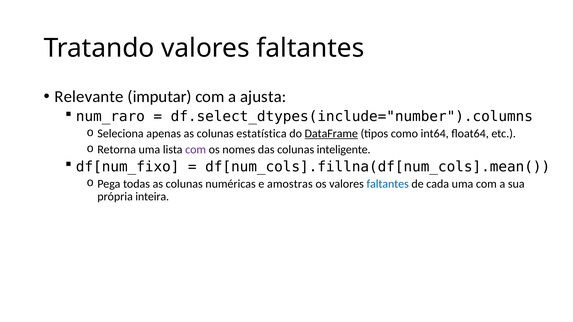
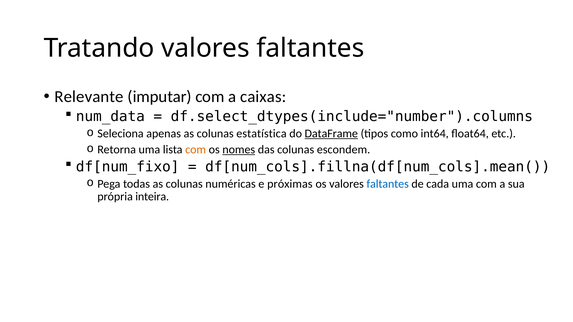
ajusta: ajusta -> caixas (263, 97)
num_raro: num_raro -> num_data (110, 117)
com colour: purple -> orange (196, 150)
nomes underline: none -> present (239, 150)
inteligente: inteligente -> escondem (344, 150)
amostras: amostras -> próximas (290, 184)
